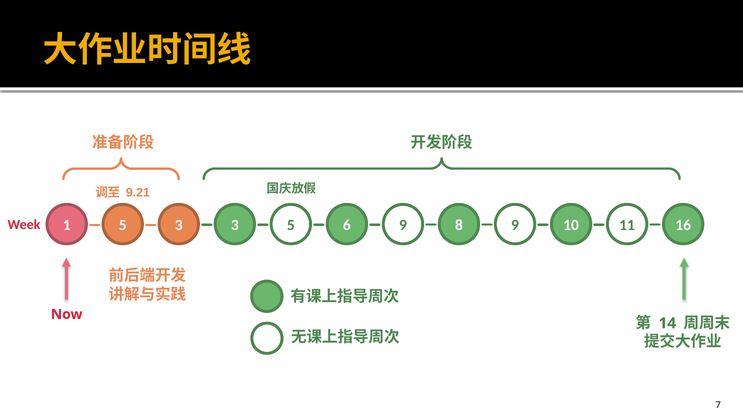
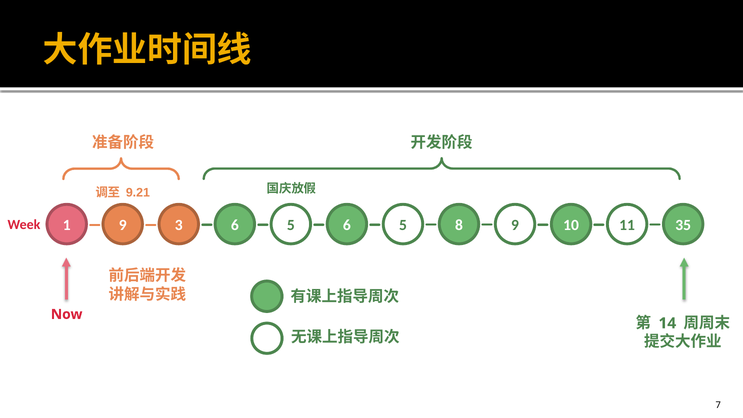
1 5: 5 -> 9 (123, 225)
3 3: 3 -> 6 (235, 225)
5 6 9: 9 -> 5 (403, 225)
16: 16 -> 35 (683, 225)
